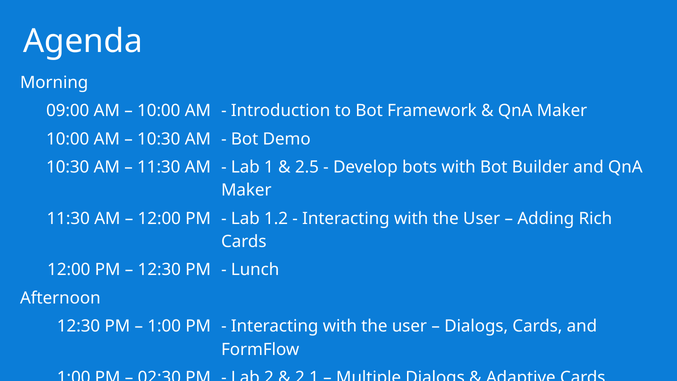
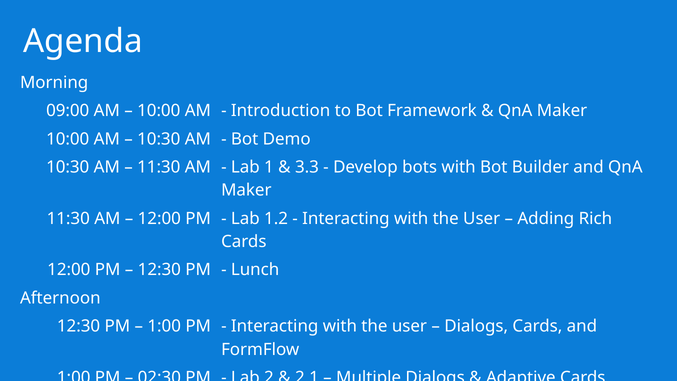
2.5: 2.5 -> 3.3 (307, 167)
